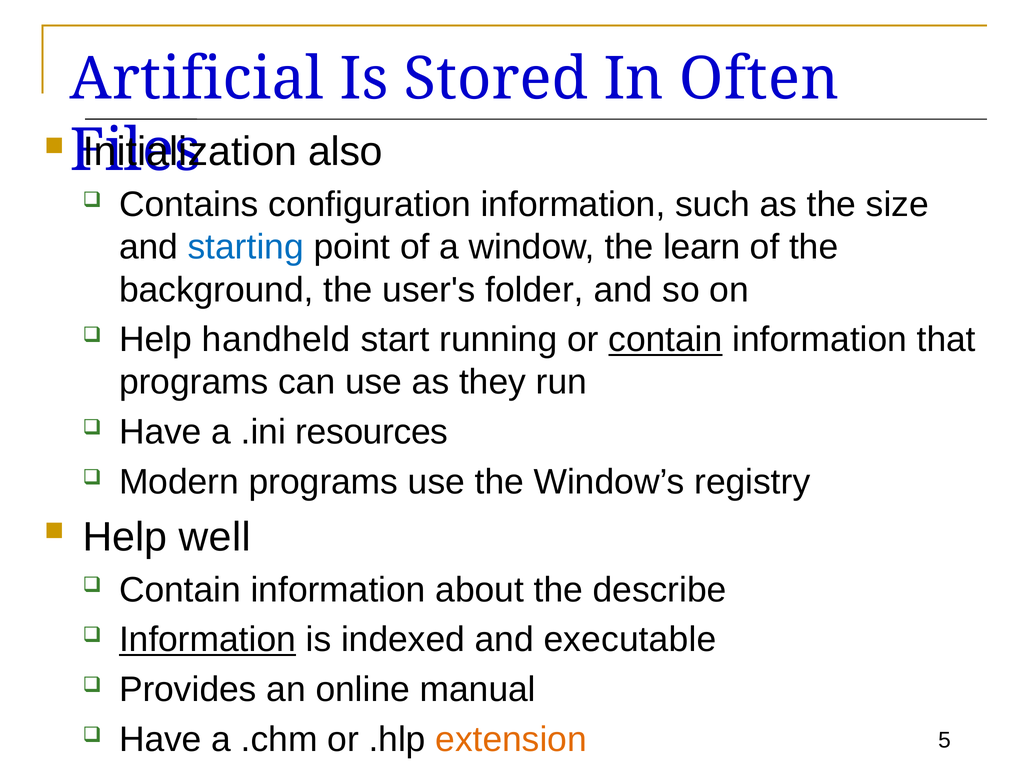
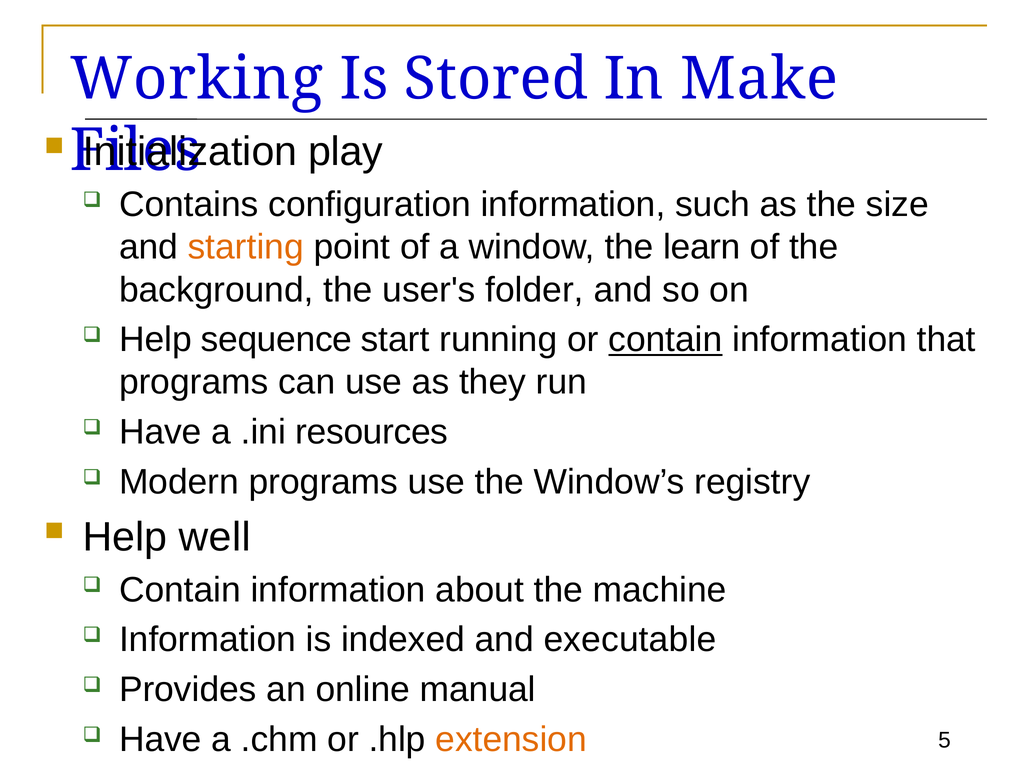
Artificial: Artificial -> Working (197, 79)
Often: Often -> Make (759, 79)
also: also -> play (345, 152)
starting colour: blue -> orange (246, 247)
handheld: handheld -> sequence (276, 340)
describe: describe -> machine (660, 590)
Information underline: present -> none (207, 640)
